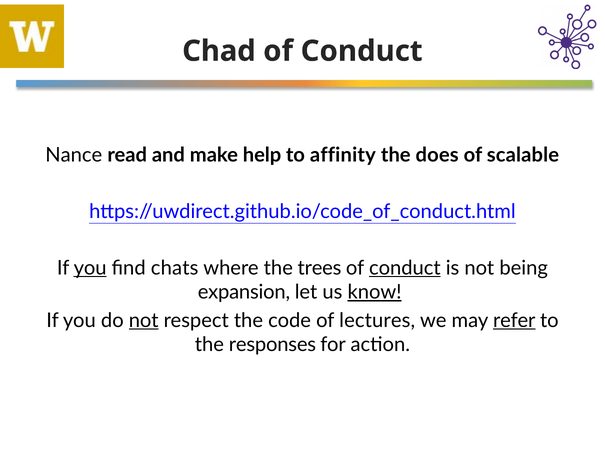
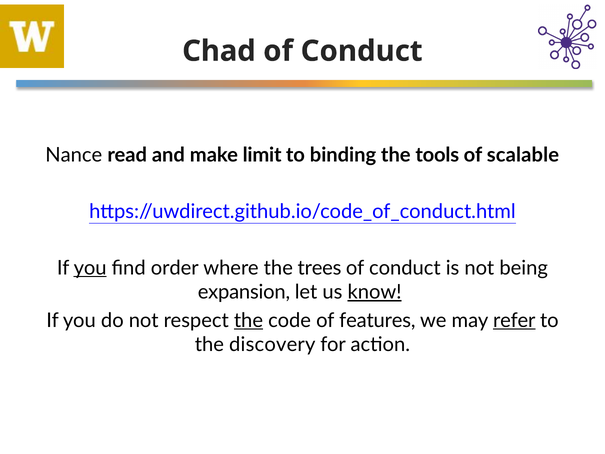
help: help -> limit (262, 155)
affinity: affinity -> binding (343, 155)
does: does -> tools (437, 155)
chats: chats -> order (175, 268)
conduct underline: present -> none (405, 268)
not underline: present -> none (144, 320)
the underline: none -> present (248, 320)
lectures: lectures -> features (377, 320)
responses: responses -> discovery (272, 344)
